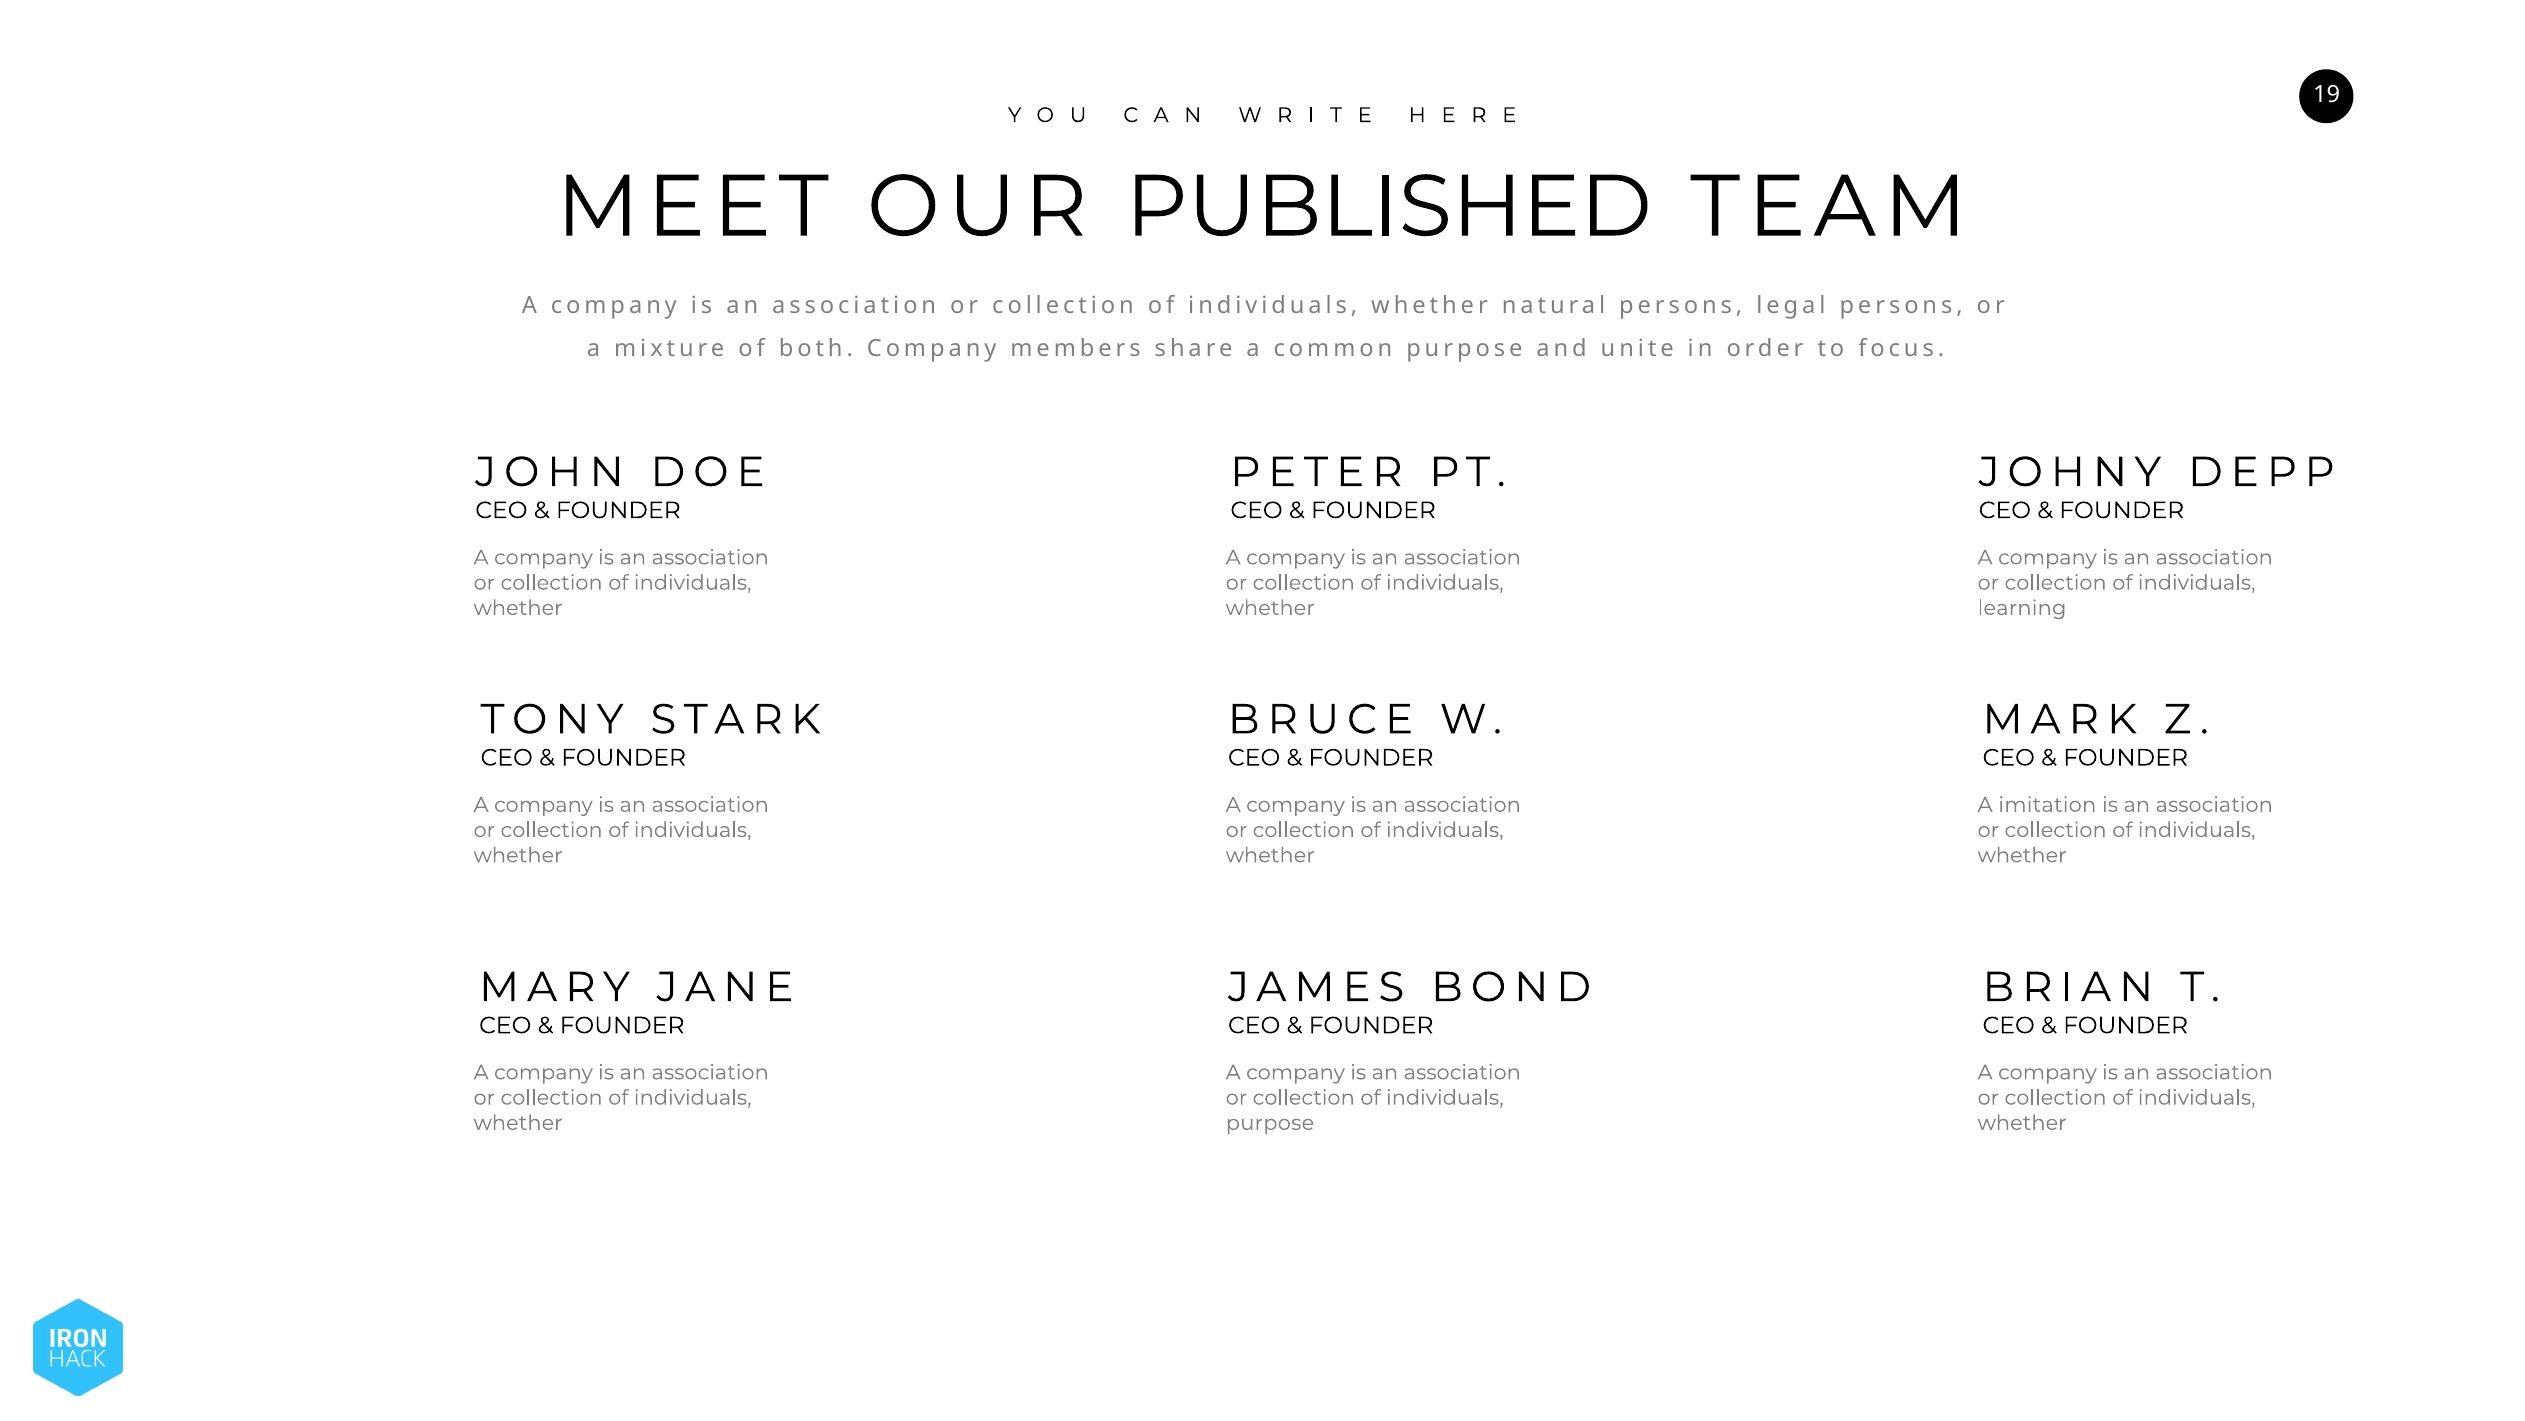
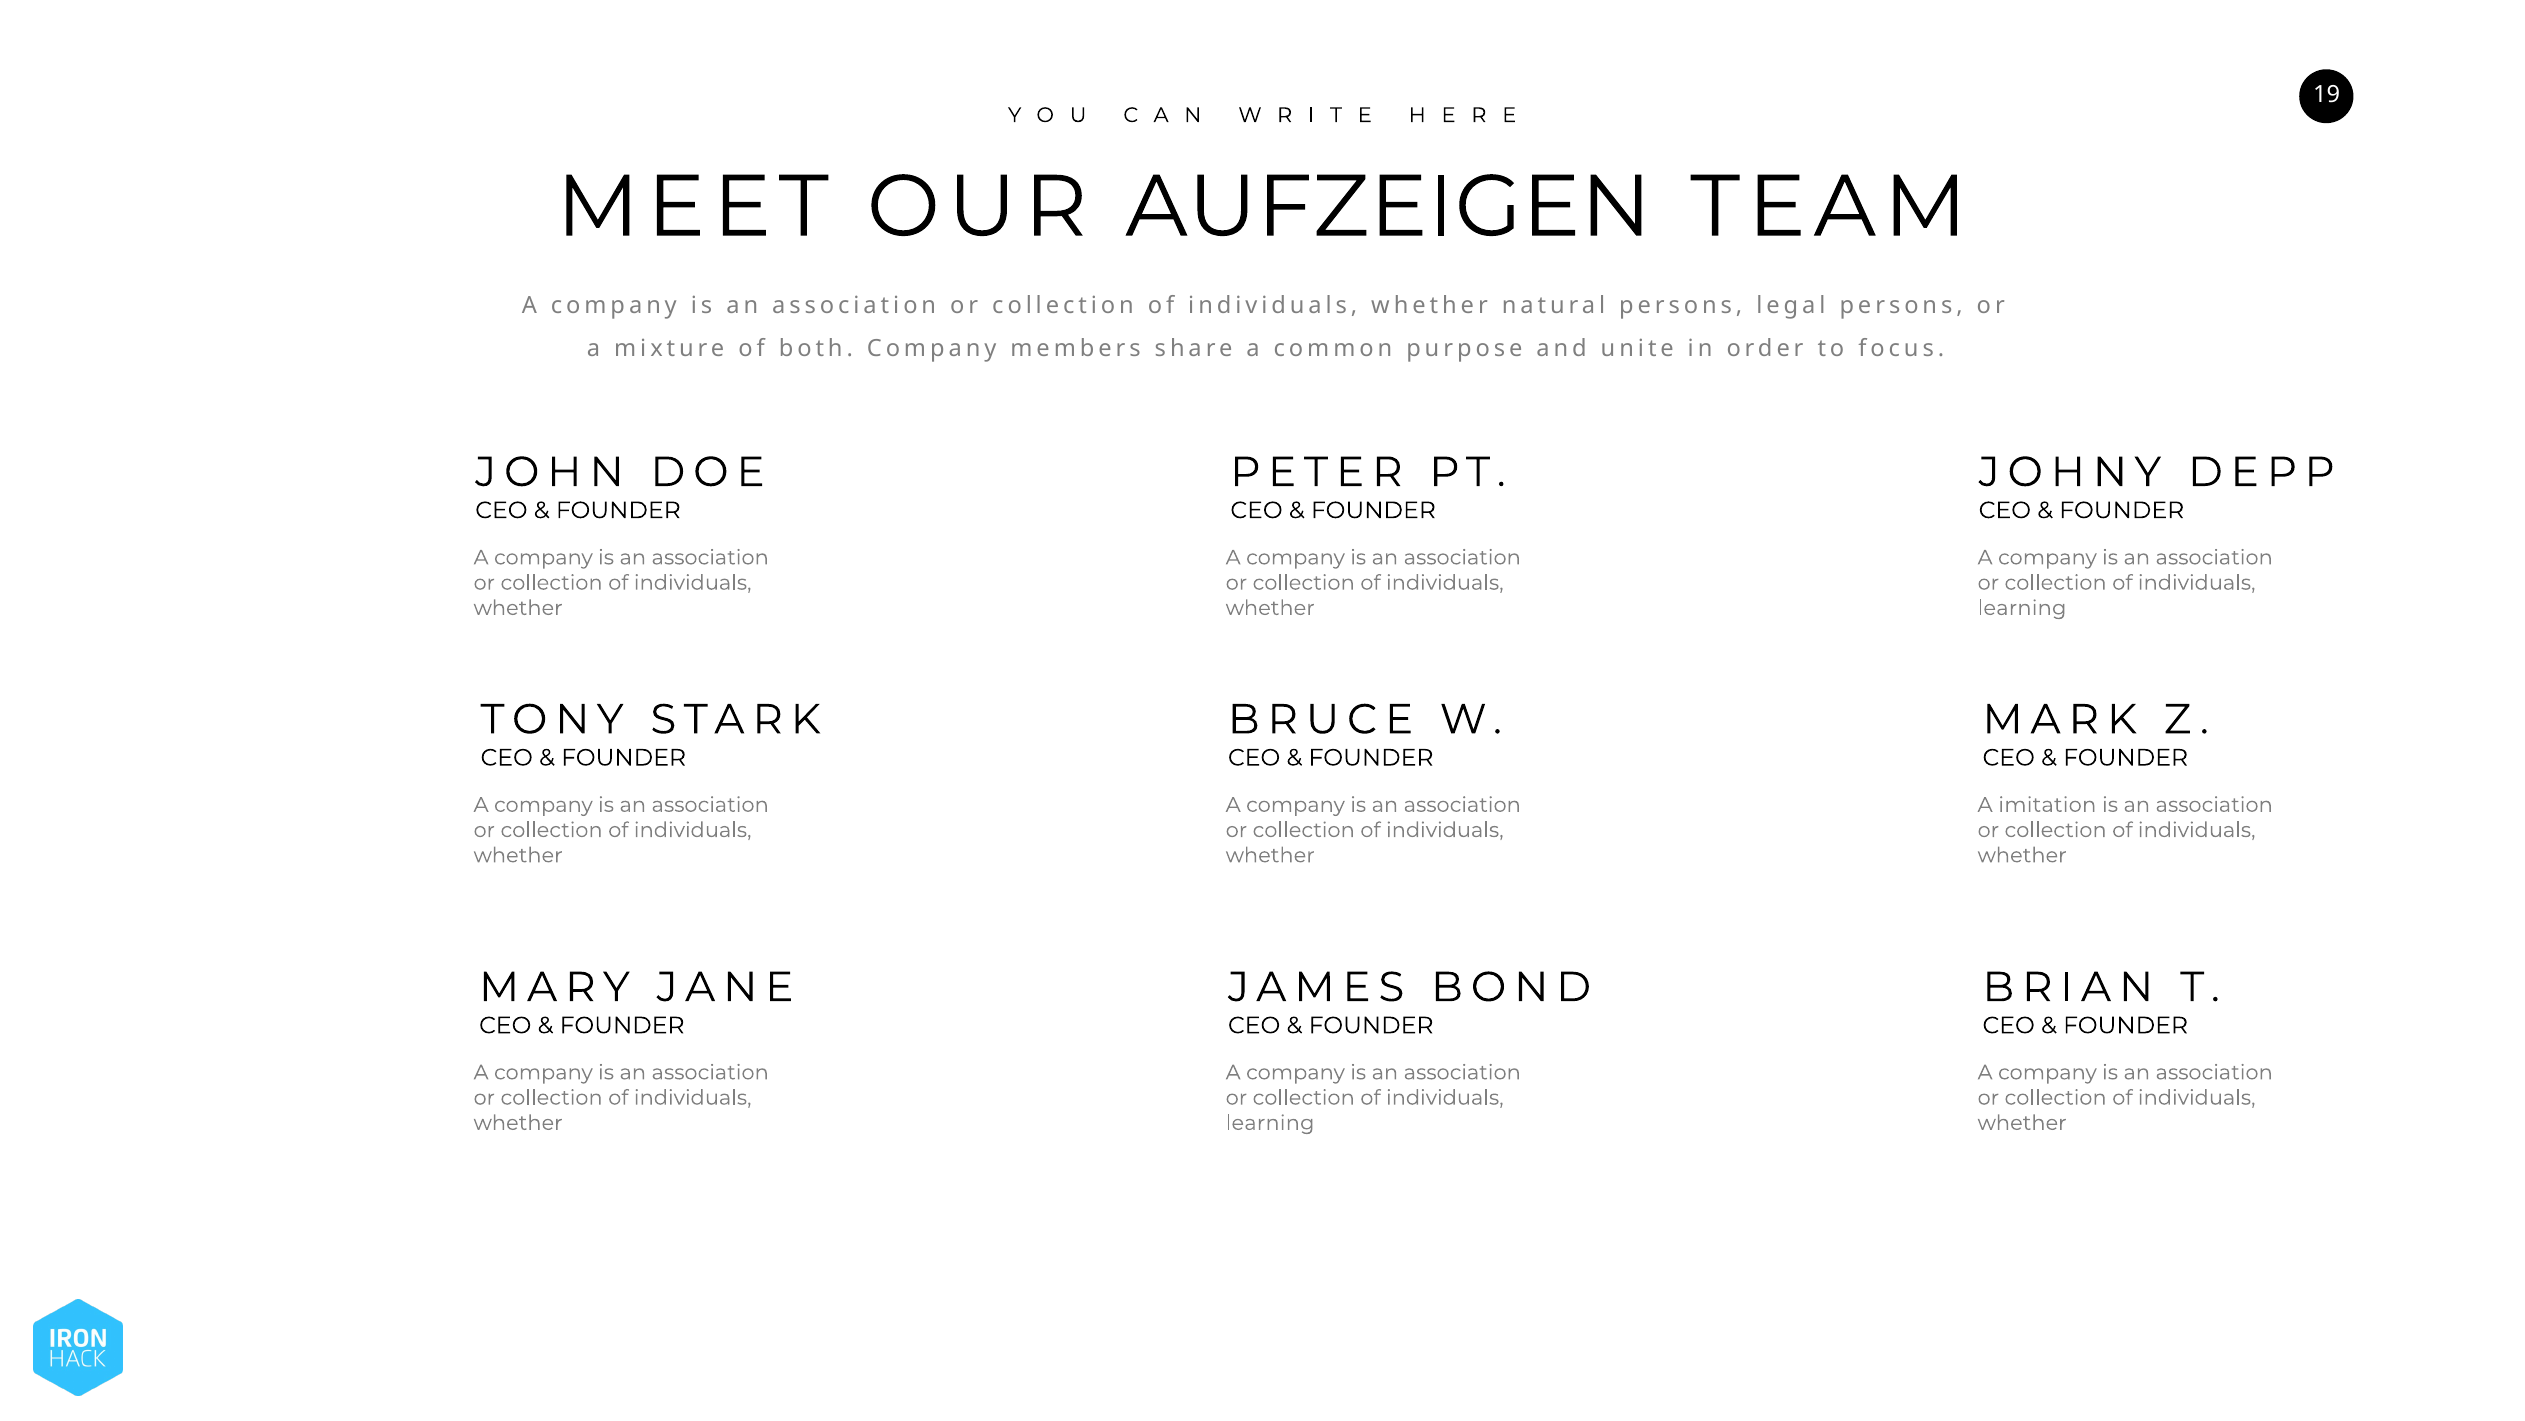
PUBLISHED: PUBLISHED -> AUFZEIGEN (1388, 207)
purpose: purpose -> learning (1270, 1123)
